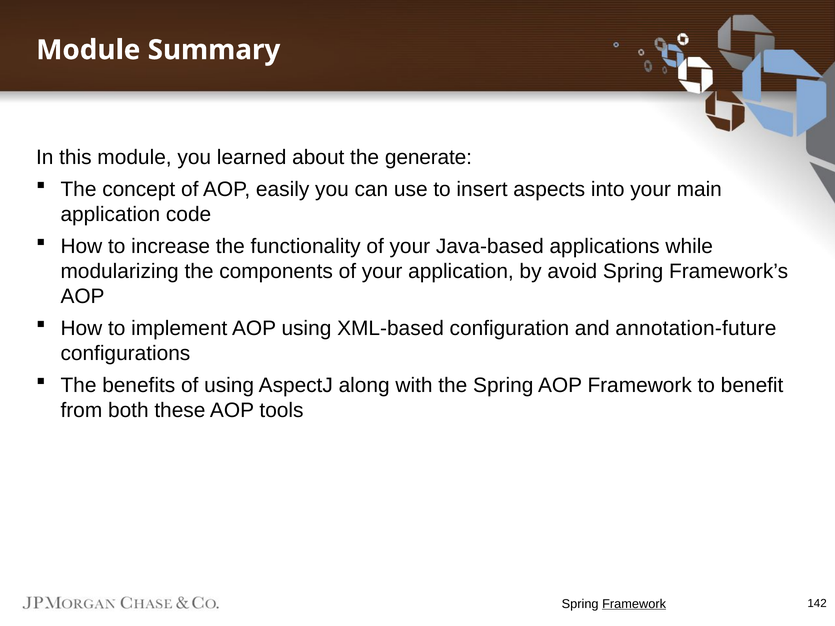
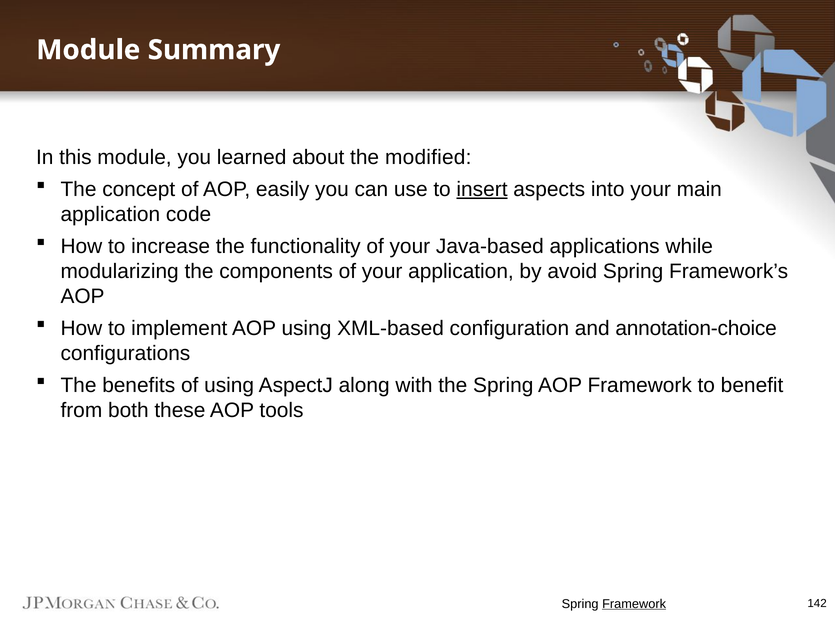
generate: generate -> modified (428, 157)
insert underline: none -> present (482, 189)
annotation-future: annotation-future -> annotation-choice (696, 328)
